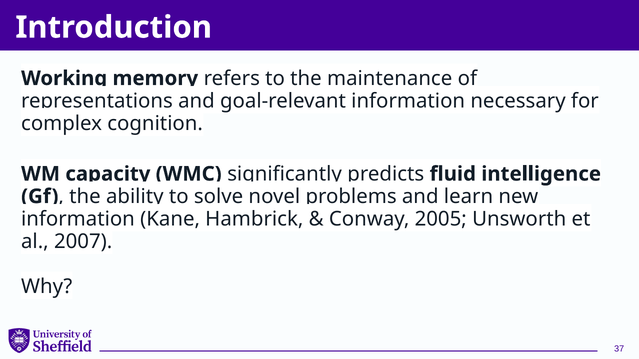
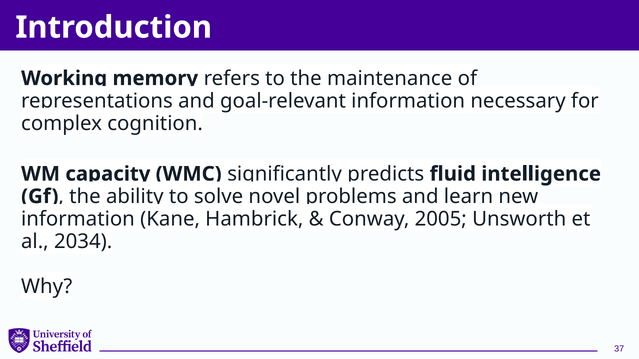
2007: 2007 -> 2034 (83, 242)
